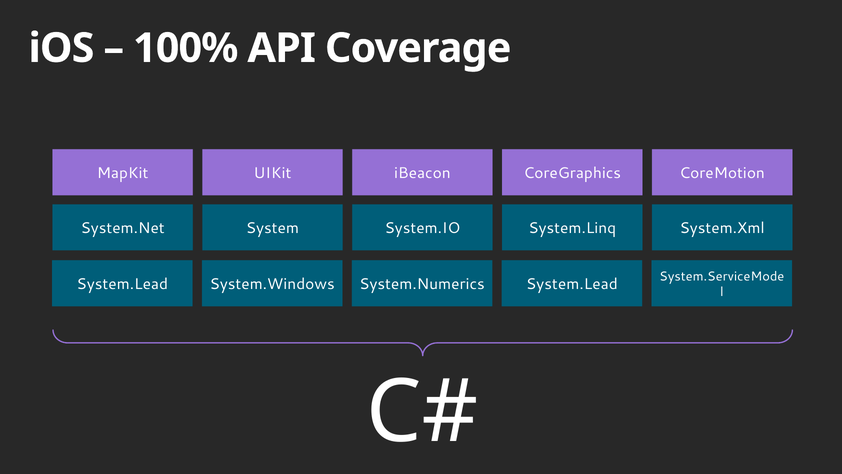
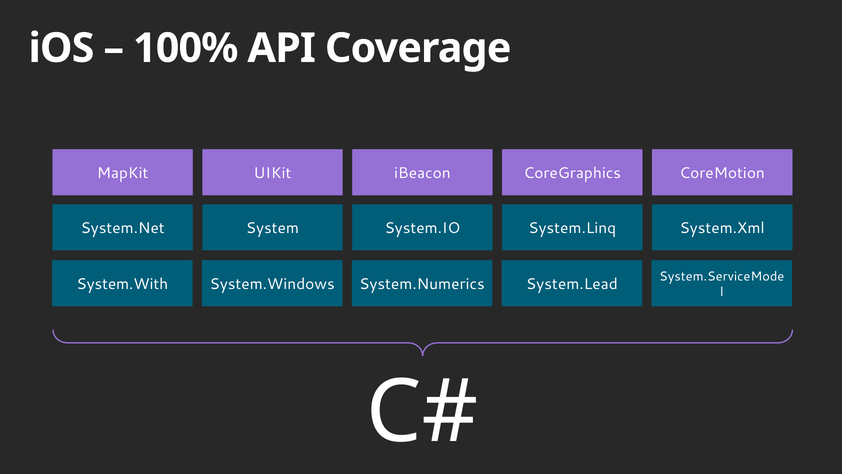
System.Lead: System.Lead -> System.With (122, 284)
